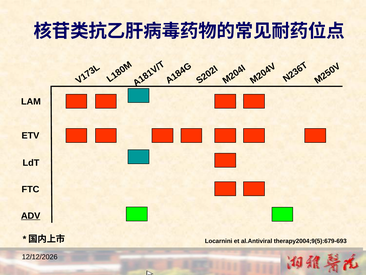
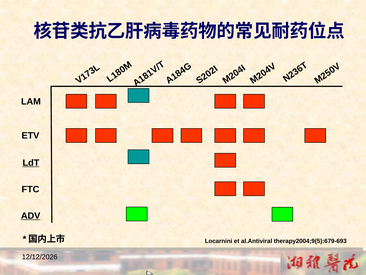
LdT underline: none -> present (31, 163)
